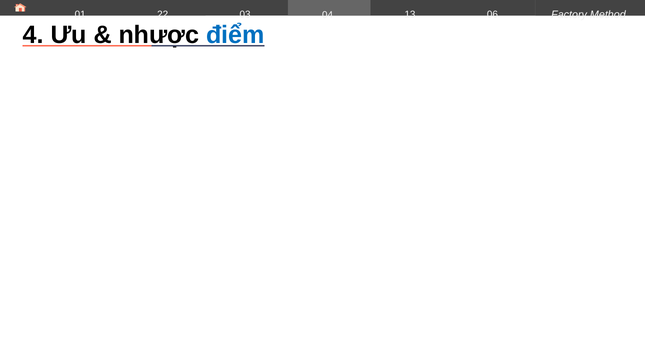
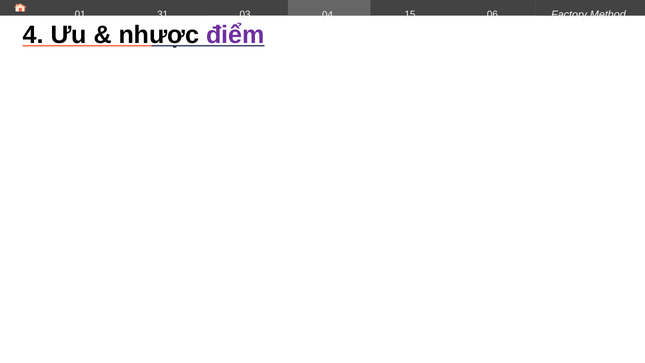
22: 22 -> 31 (163, 15)
13: 13 -> 15 (410, 15)
điểm colour: blue -> purple (235, 35)
